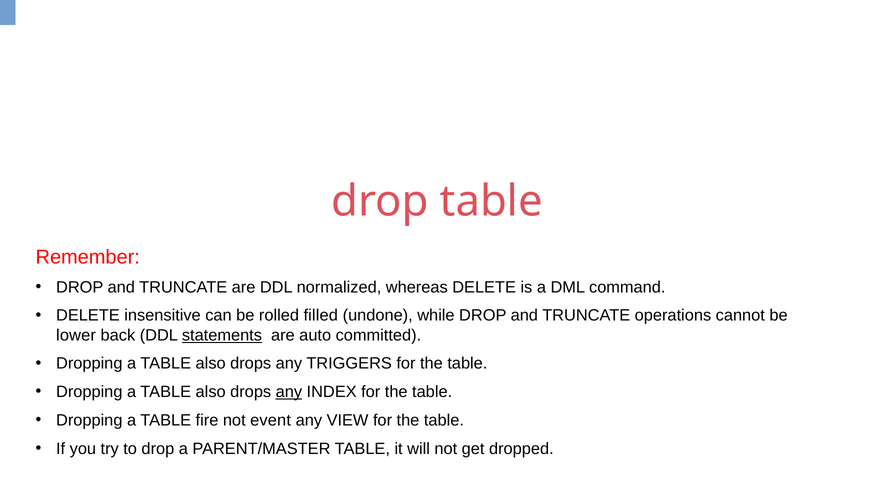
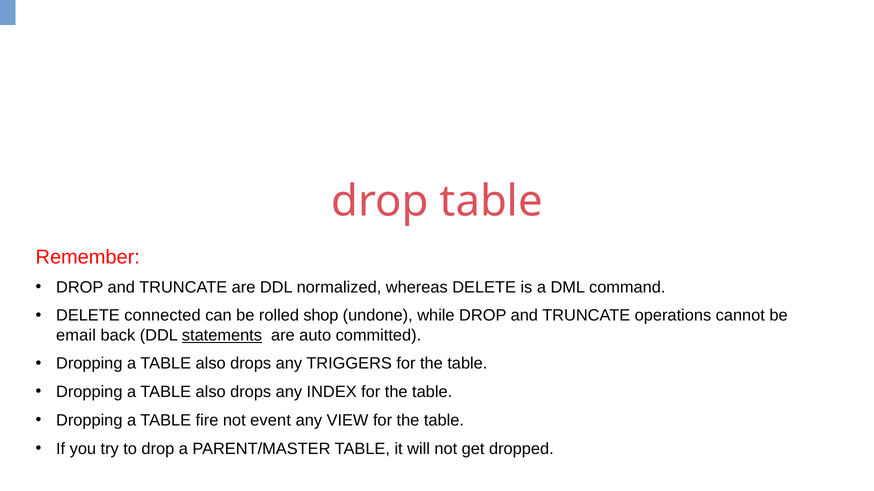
insensitive: insensitive -> connected (162, 316)
filled: filled -> shop (321, 316)
lower: lower -> email (76, 336)
any underline: present -> none (289, 392)
